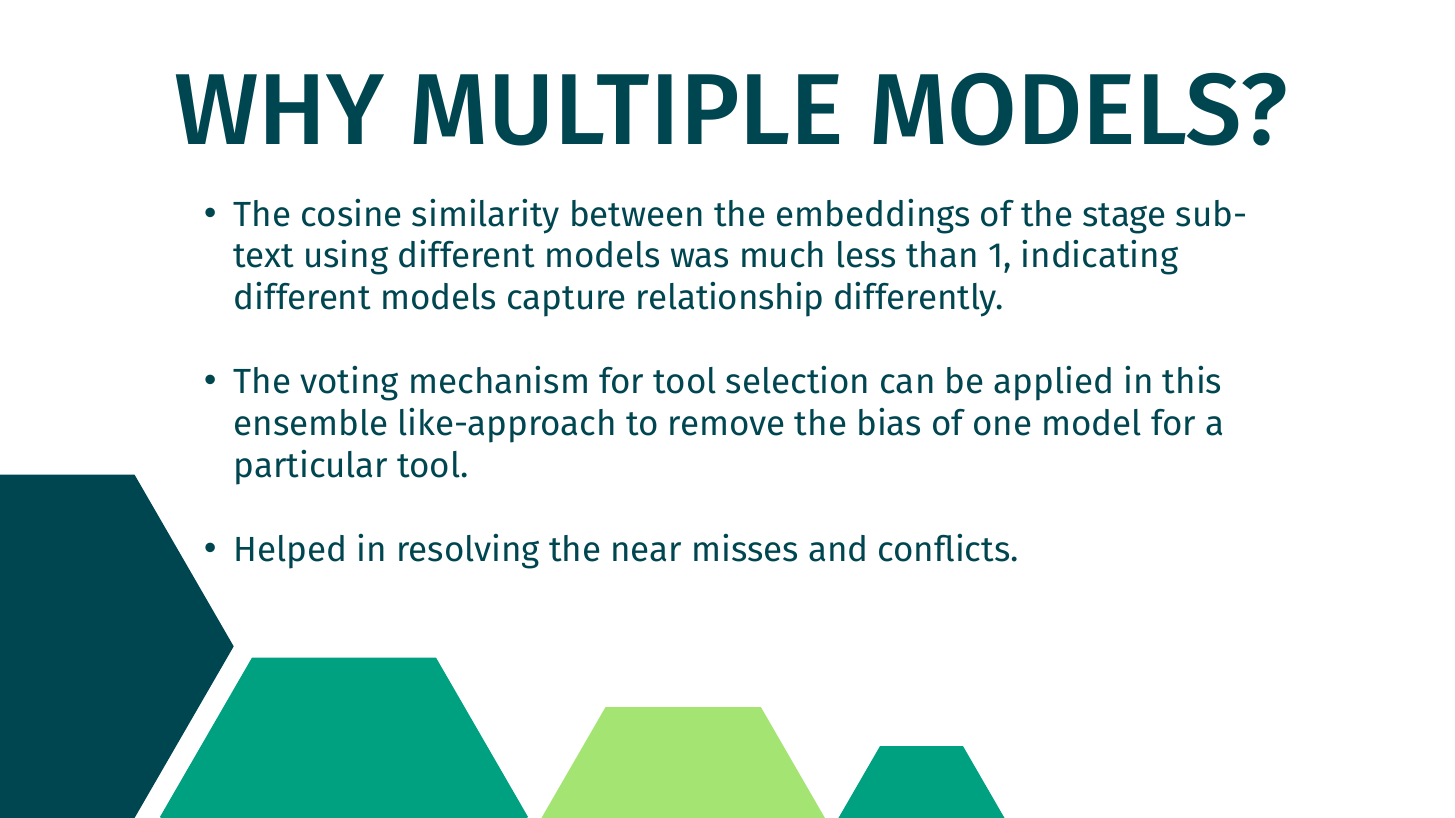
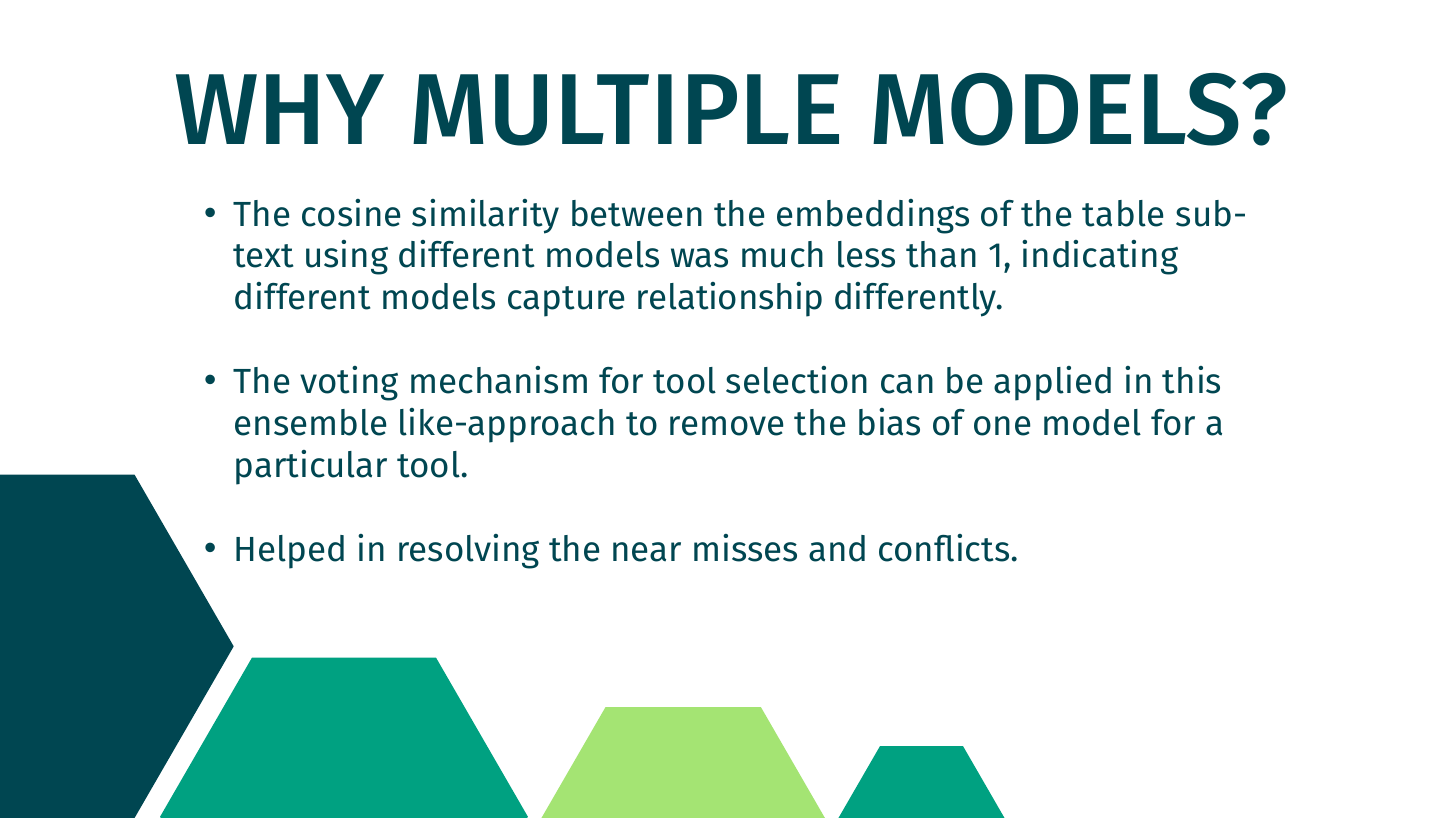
stage: stage -> table (1124, 215)
